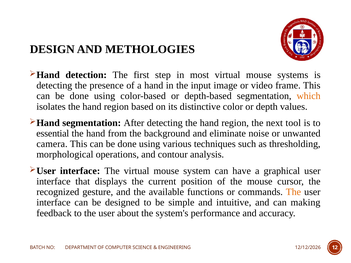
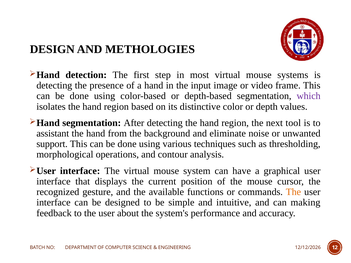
which colour: orange -> purple (309, 96)
essential: essential -> assistant (53, 134)
camera: camera -> support (52, 144)
